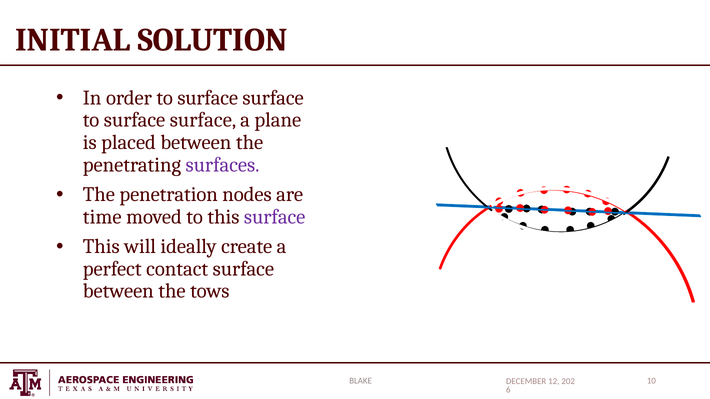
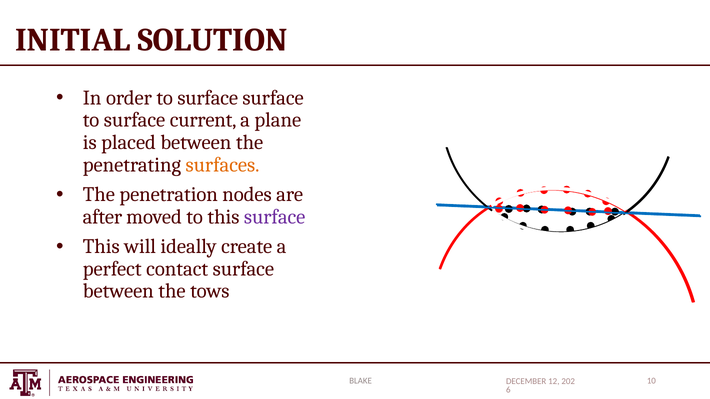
surface: surface -> current (203, 120)
surfaces colour: purple -> orange (223, 165)
time: time -> after (102, 217)
